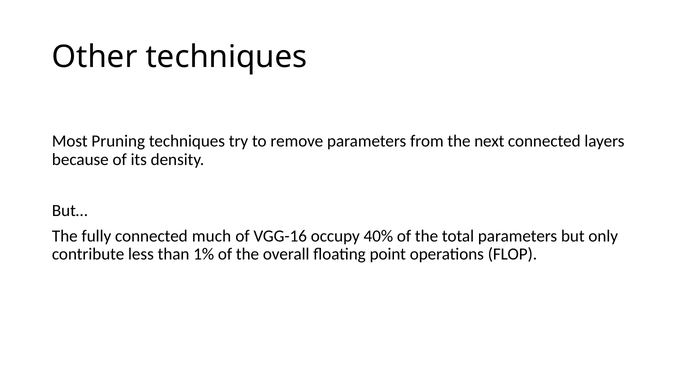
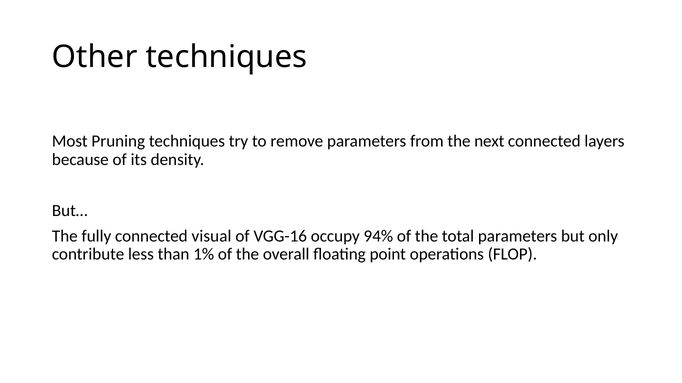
much: much -> visual (212, 236)
40%: 40% -> 94% (378, 236)
